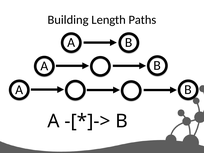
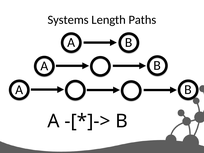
Building: Building -> Systems (68, 20)
